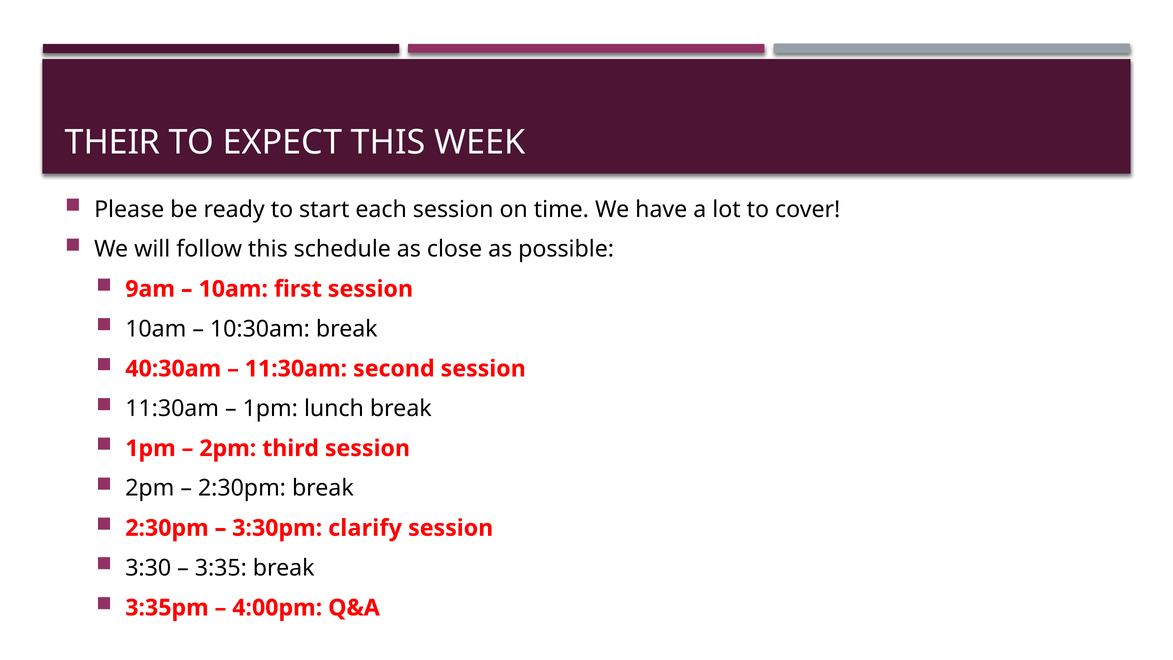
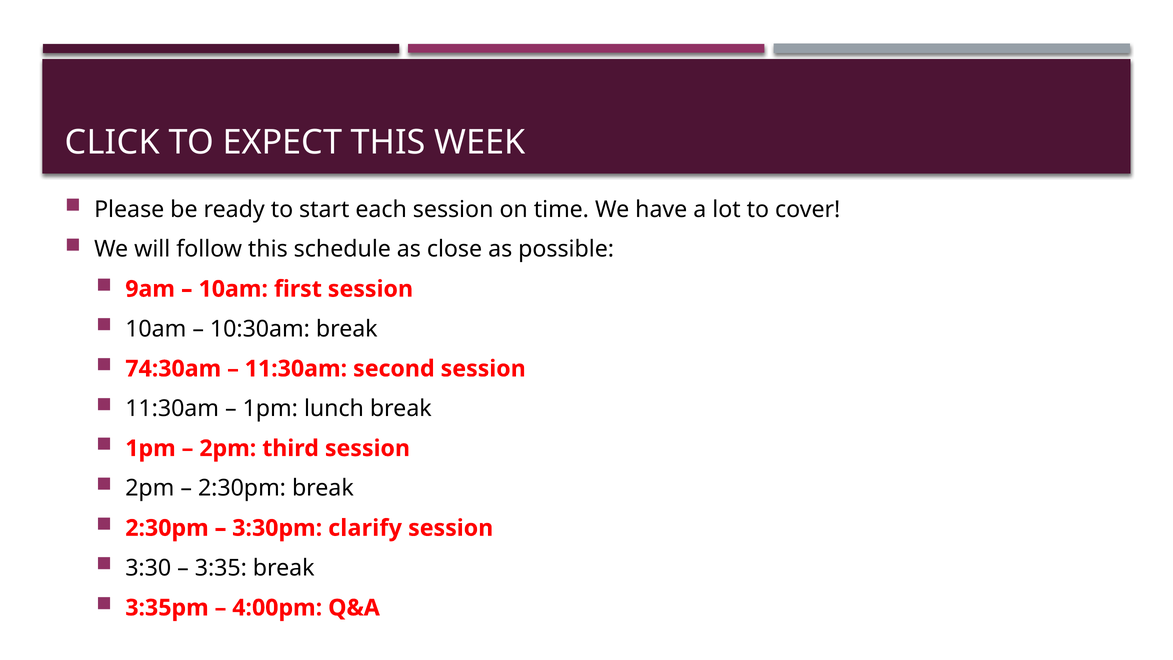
THEIR: THEIR -> CLICK (112, 143)
40:30am: 40:30am -> 74:30am (173, 369)
